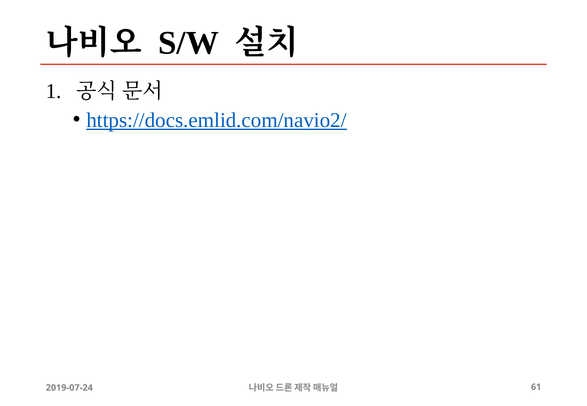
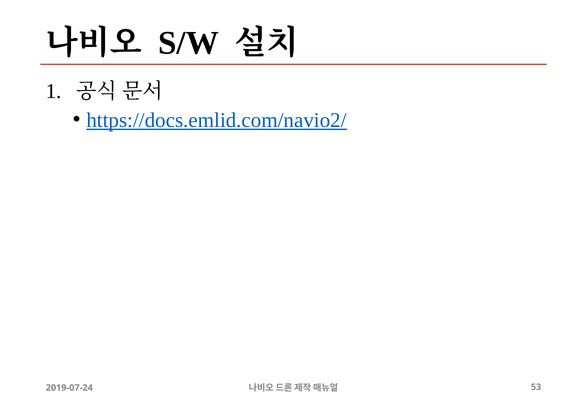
61: 61 -> 53 (536, 387)
